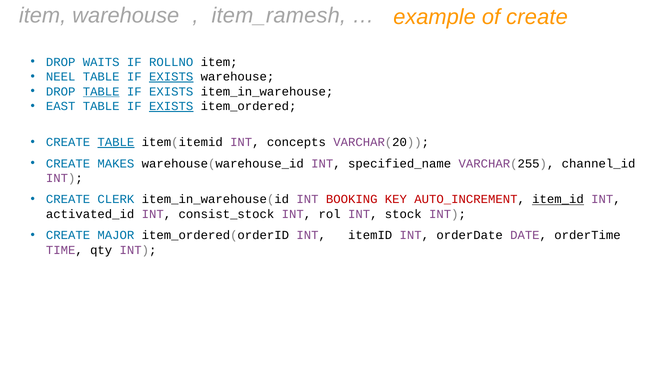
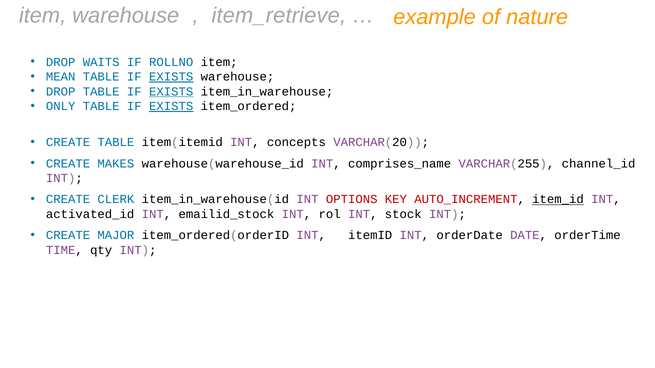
item_ramesh: item_ramesh -> item_retrieve (279, 16)
of create: create -> nature (537, 17)
NEEL: NEEL -> MEAN (61, 77)
TABLE underline: present -> none (101, 92)
EXISTS underline: none -> present (171, 92)
EAST: EAST -> ONLY (61, 106)
TABLE underline: present -> none (116, 142)
specified_name: specified_name -> comprises_name (400, 164)
BOOKING: BOOKING -> OPTIONS (352, 200)
consist_stock: consist_stock -> emailid_stock (226, 214)
